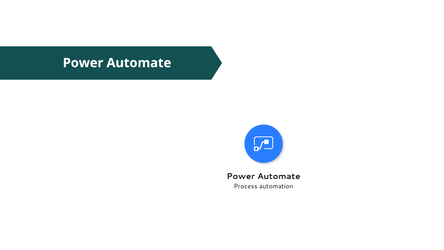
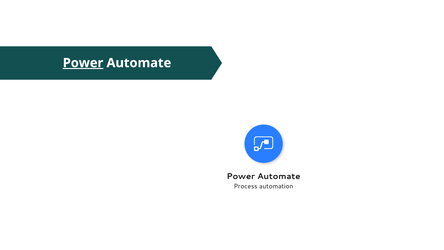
Power underline: none -> present (83, 63)
